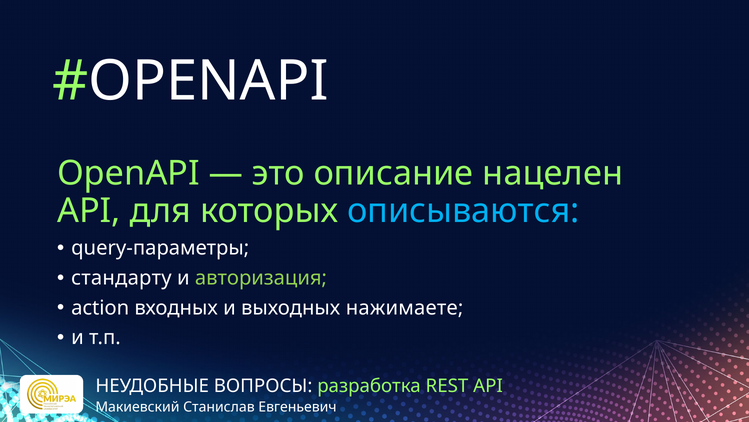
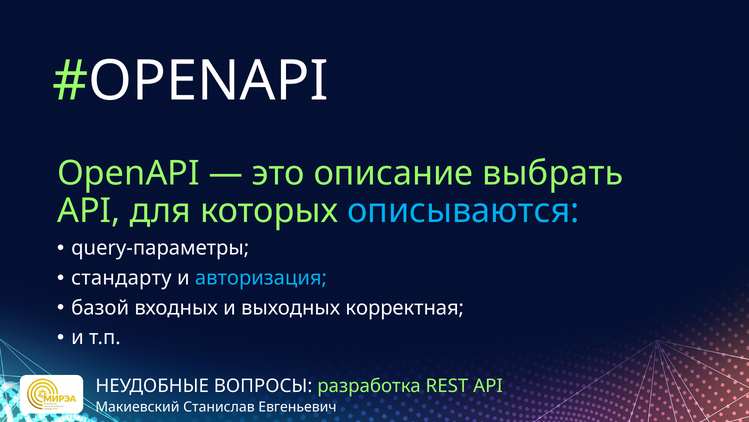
нацелен: нацелен -> выбрать (553, 173)
авторизация colour: light green -> light blue (261, 278)
action: action -> базой (100, 307)
нажимаете: нажимаете -> корректная (405, 307)
